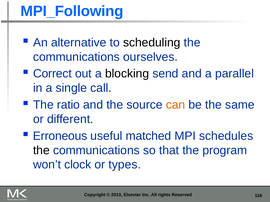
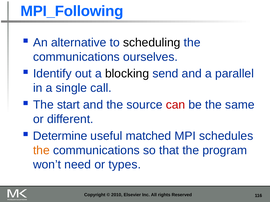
Correct: Correct -> Identify (52, 74)
ratio: ratio -> start (68, 105)
can colour: orange -> red (175, 105)
Erroneous: Erroneous -> Determine (60, 136)
the colour: black -> orange (41, 151)
clock: clock -> need (78, 165)
